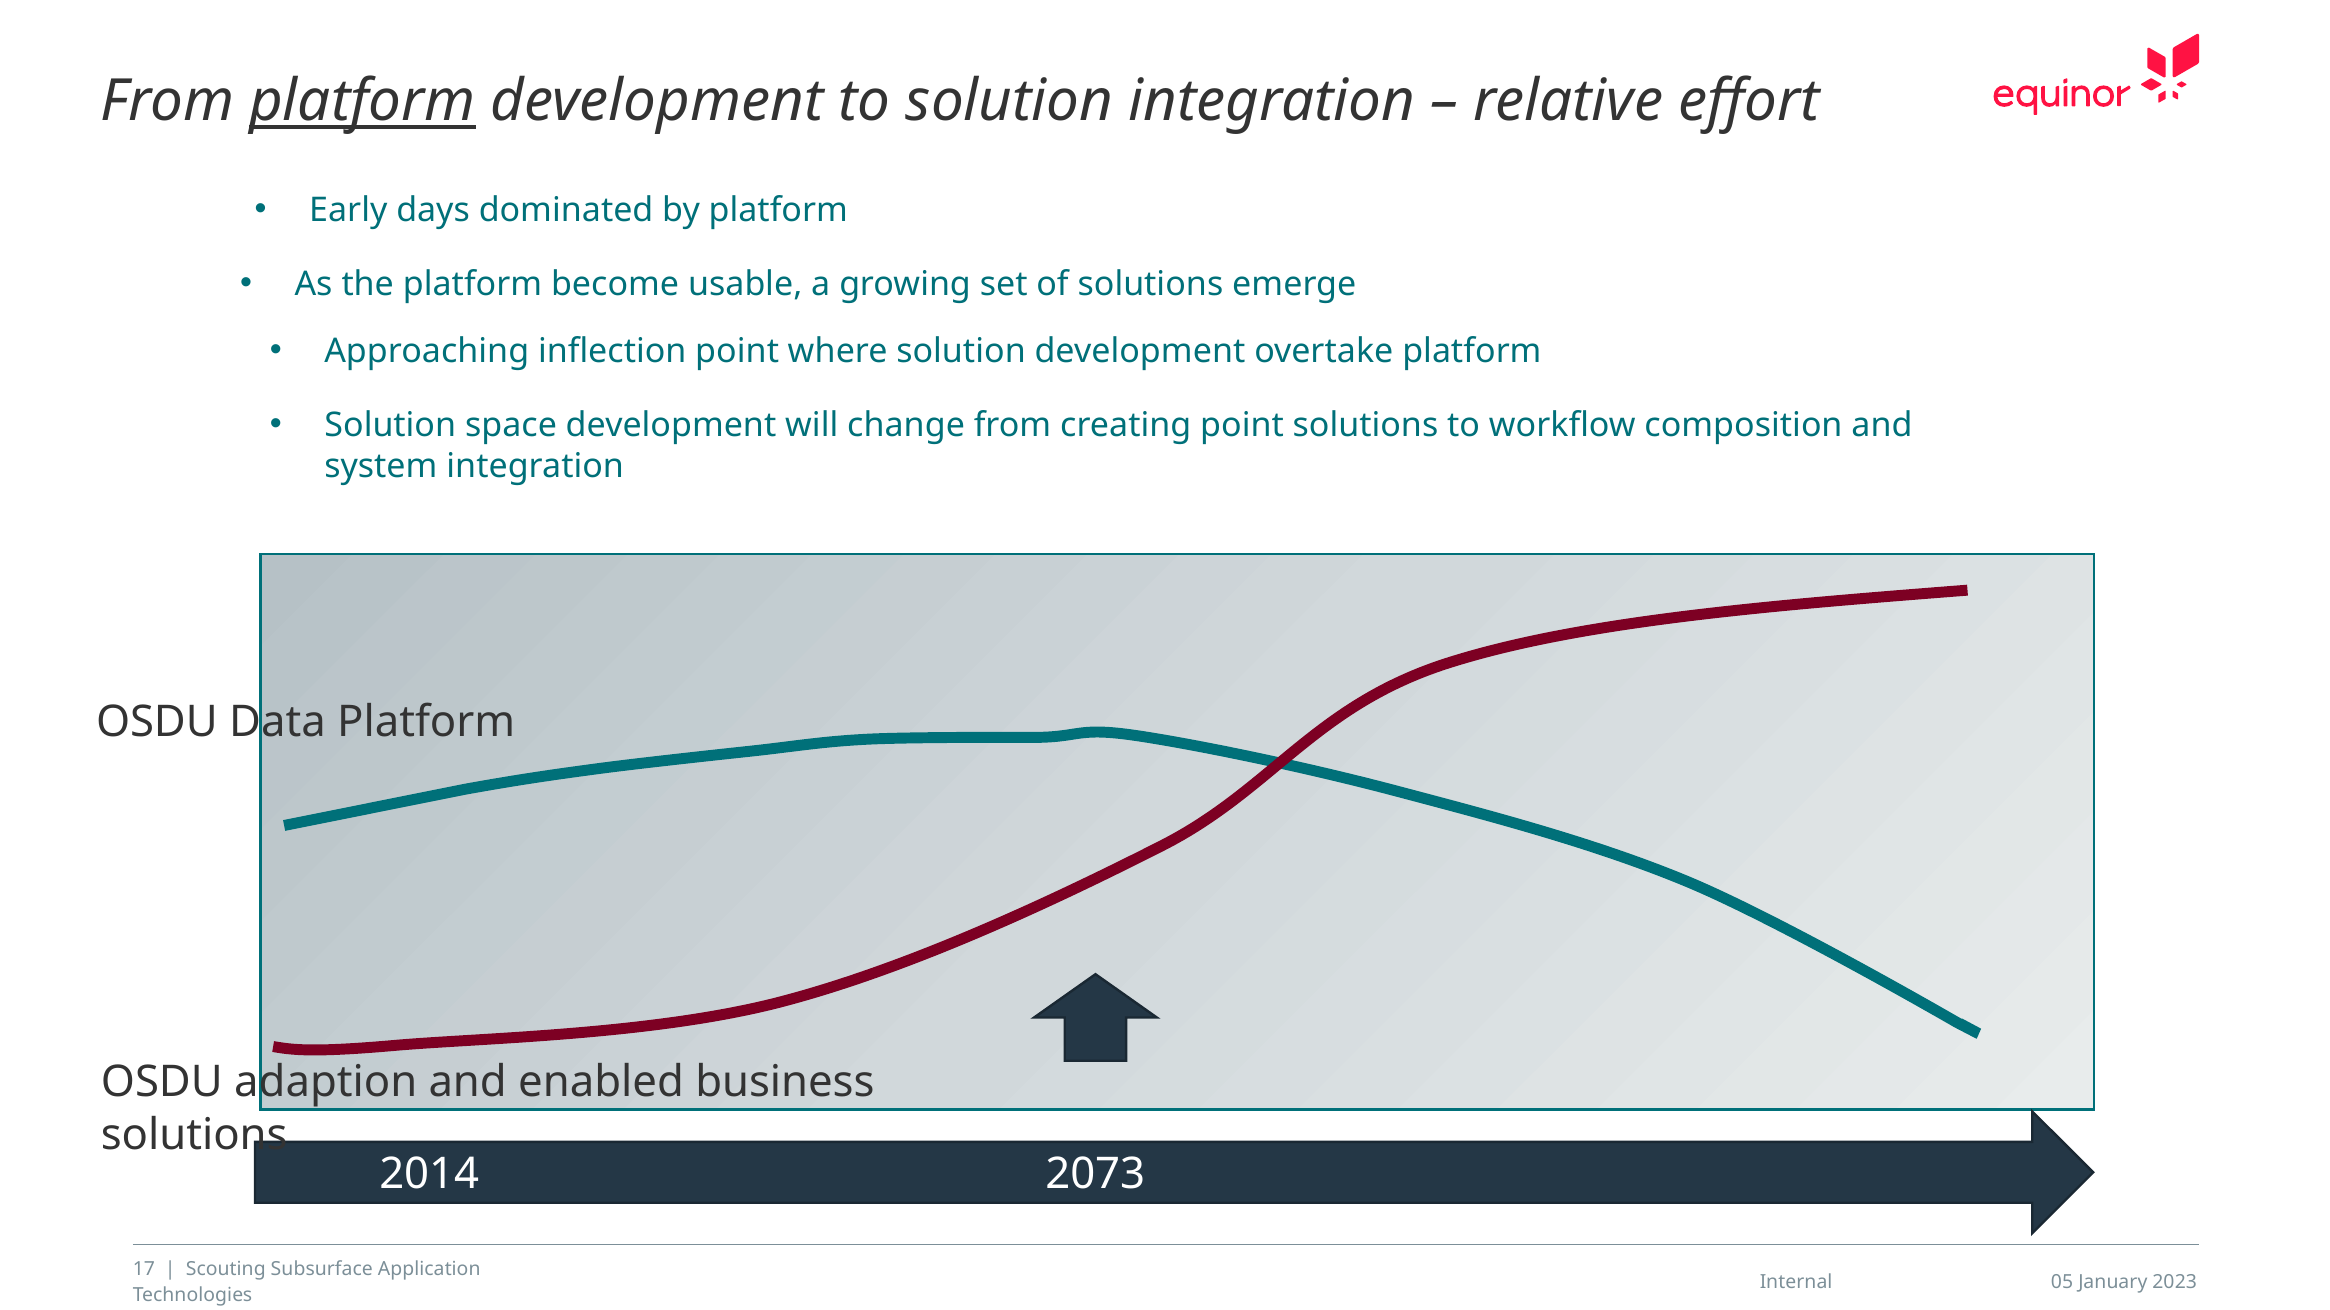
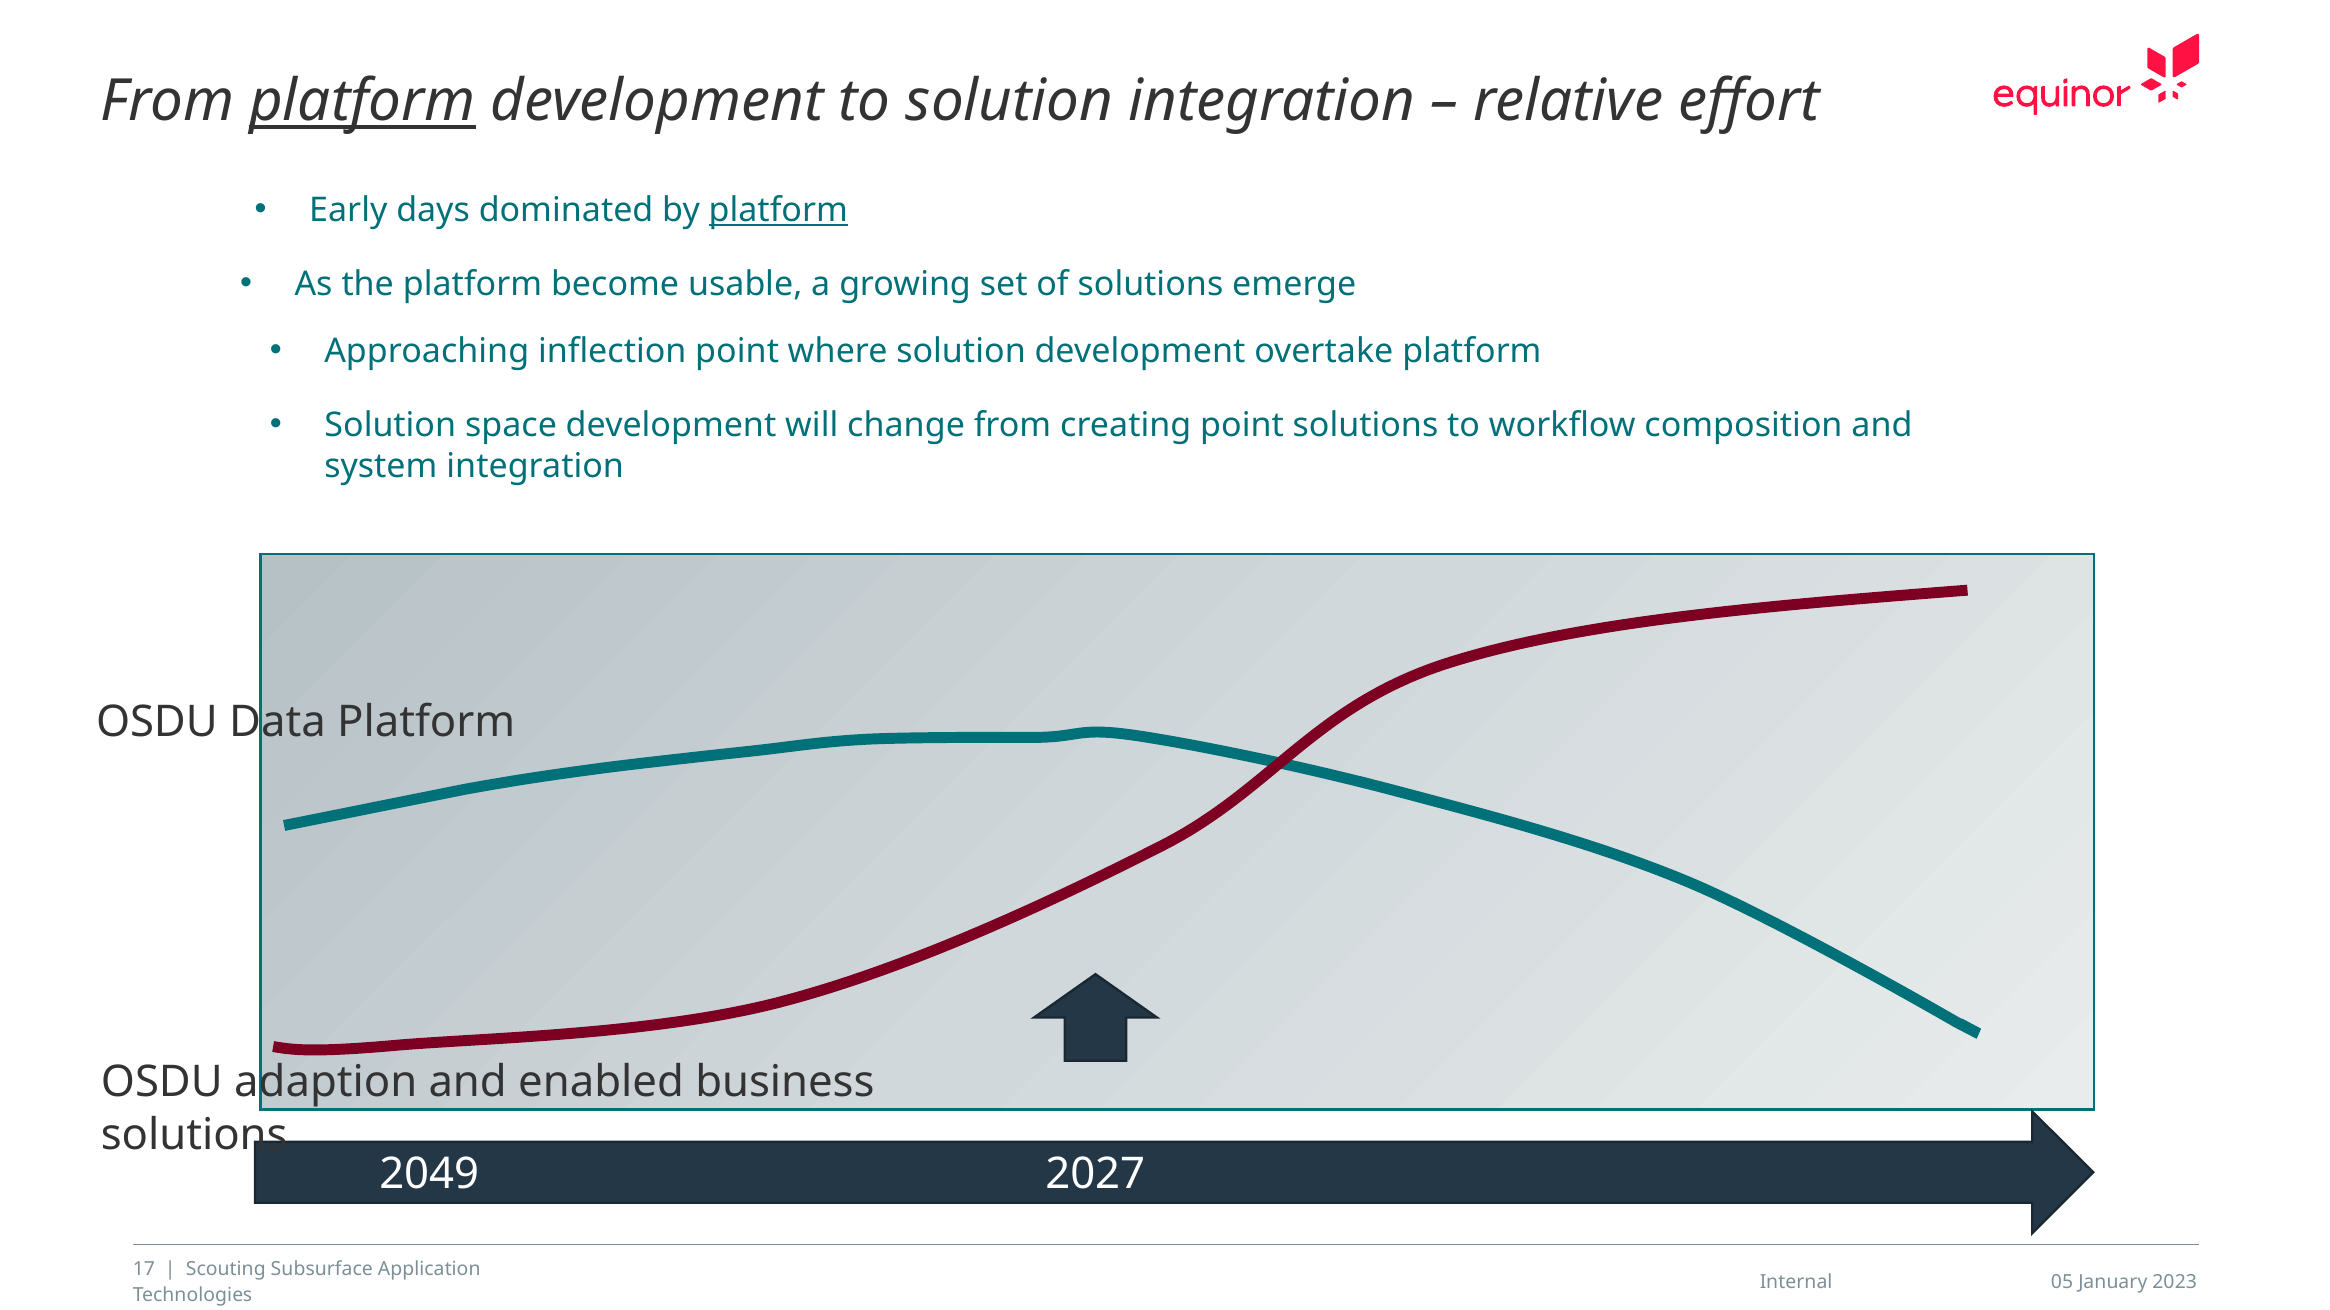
platform underline: none -> present (778, 211)
2014: 2014 -> 2049 (429, 1175)
2073: 2073 -> 2027 (1095, 1175)
